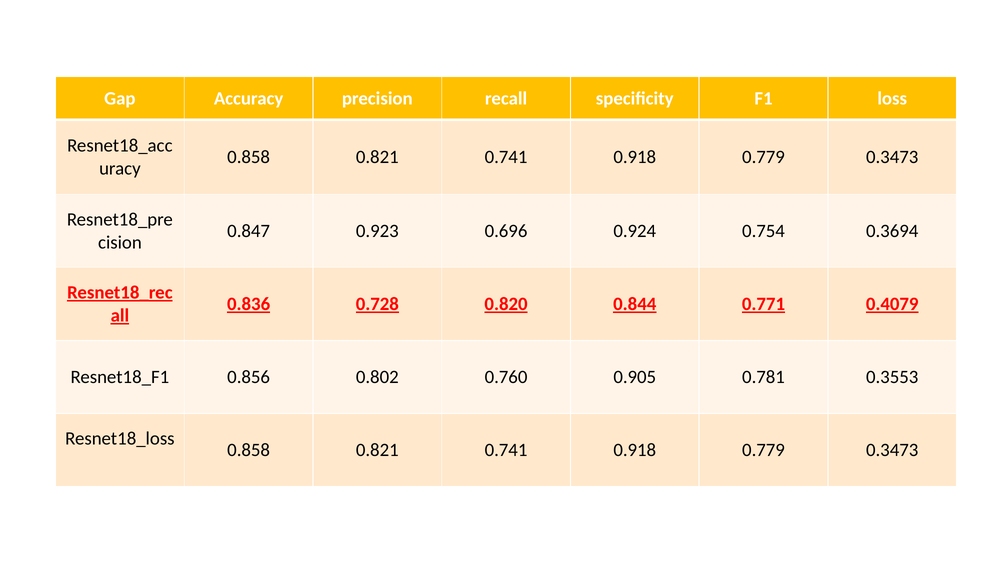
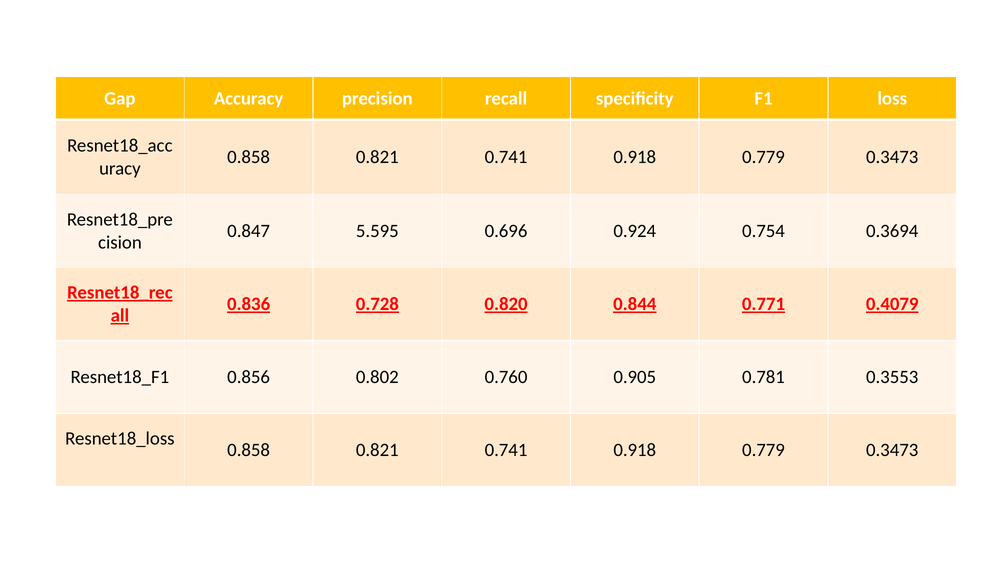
0.923: 0.923 -> 5.595 (377, 231)
